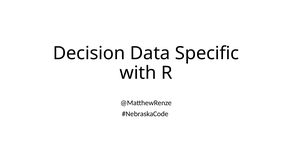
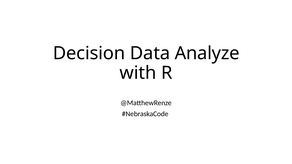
Specific: Specific -> Analyze (207, 53)
